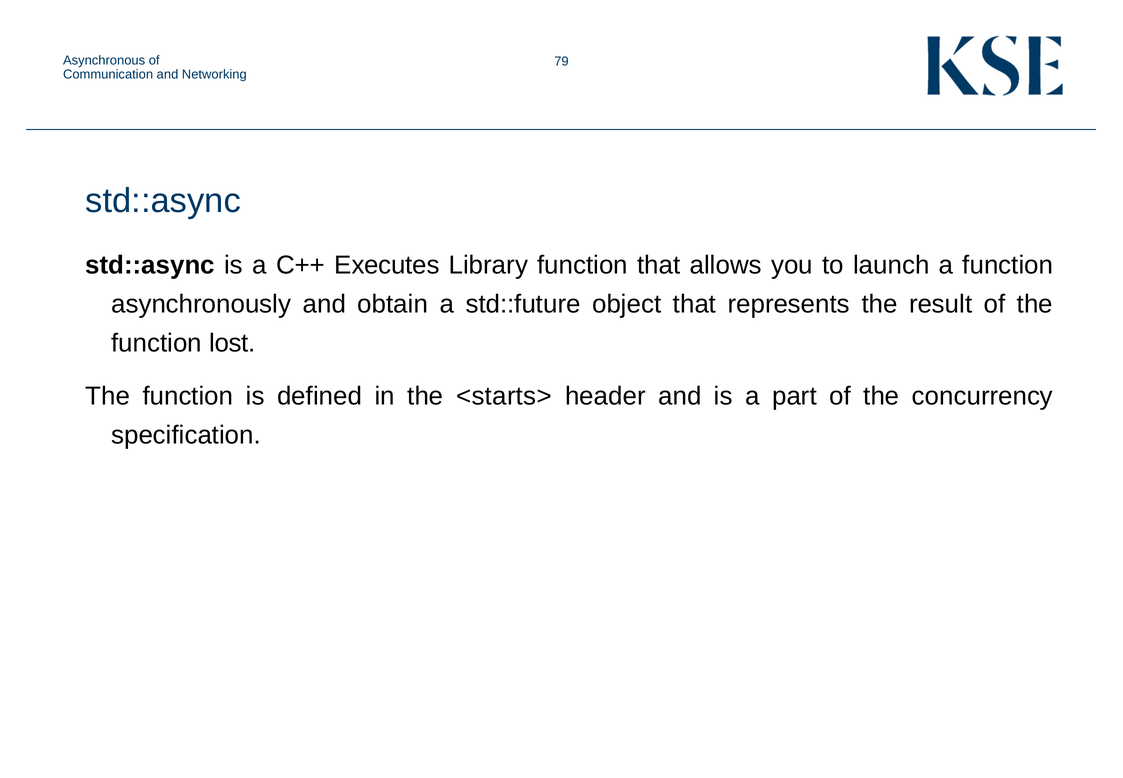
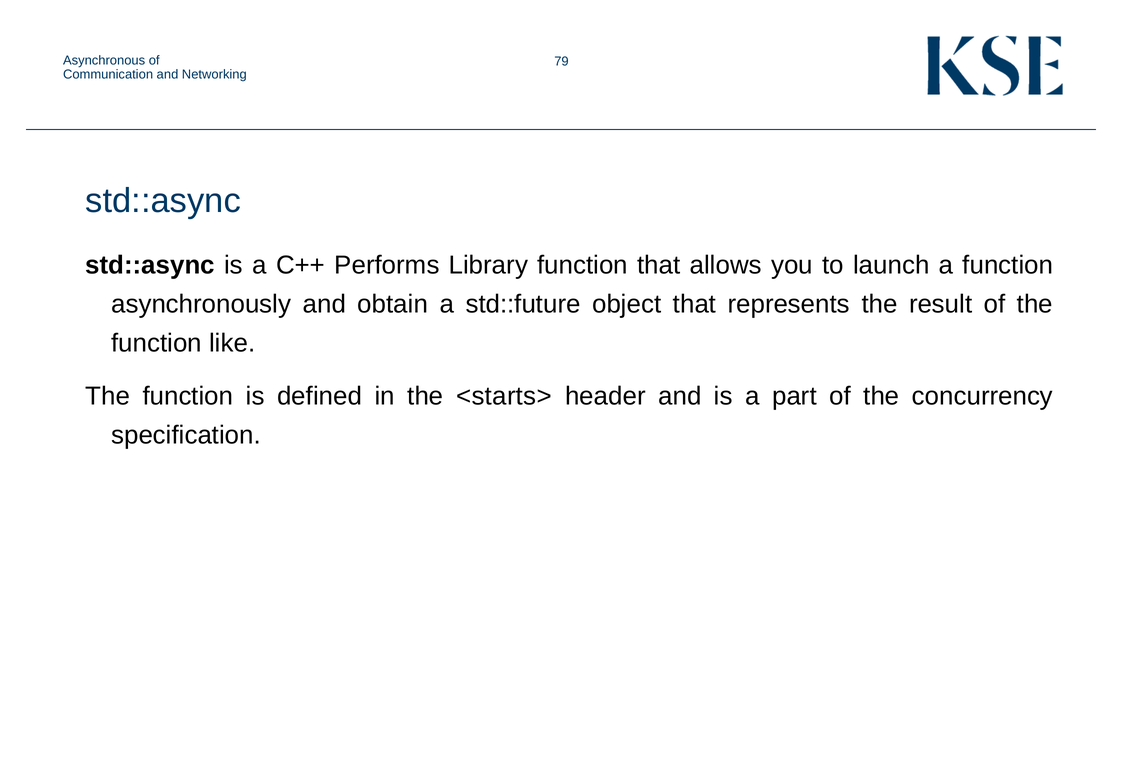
Executes: Executes -> Performs (387, 265)
lost: lost -> like (232, 343)
